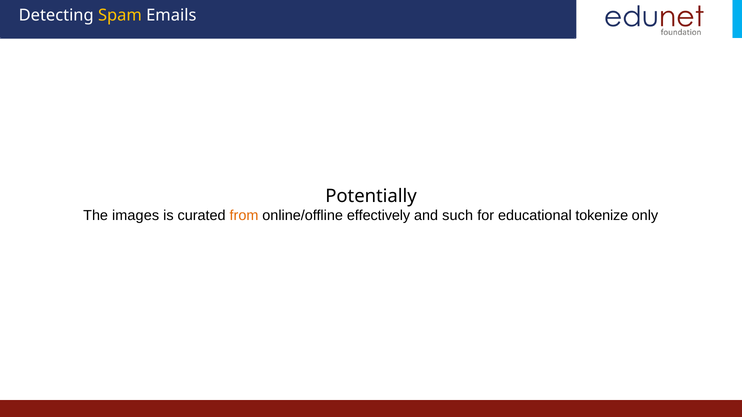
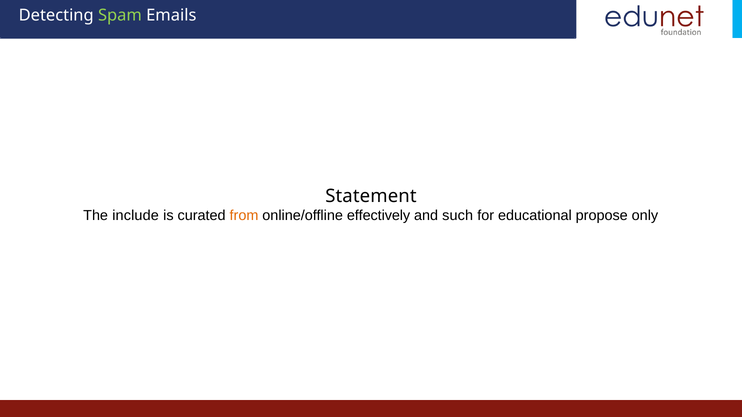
Spam colour: yellow -> light green (120, 16)
Potentially: Potentially -> Statement (371, 196)
images: images -> include (136, 216)
tokenize: tokenize -> propose (602, 216)
